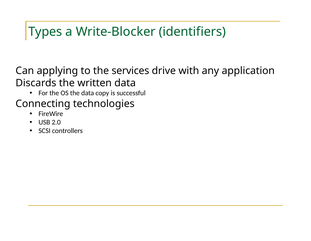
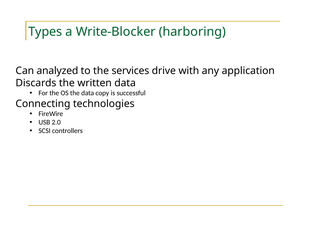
identifiers: identifiers -> harboring (192, 32)
applying: applying -> analyzed (57, 70)
